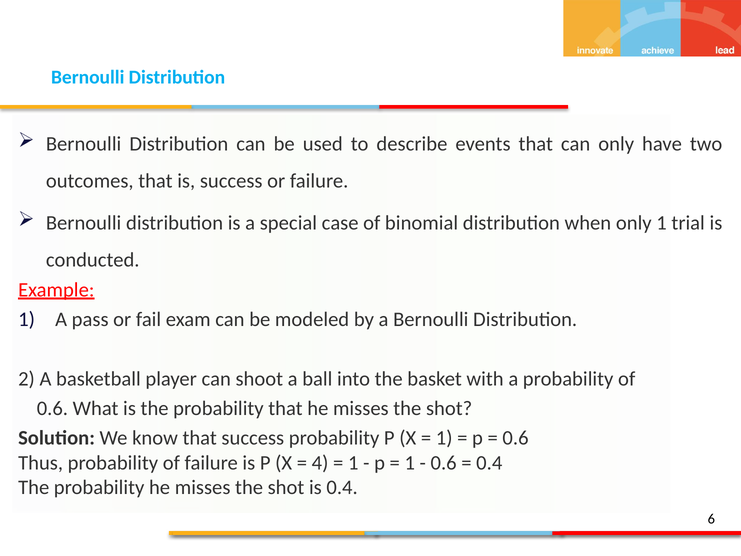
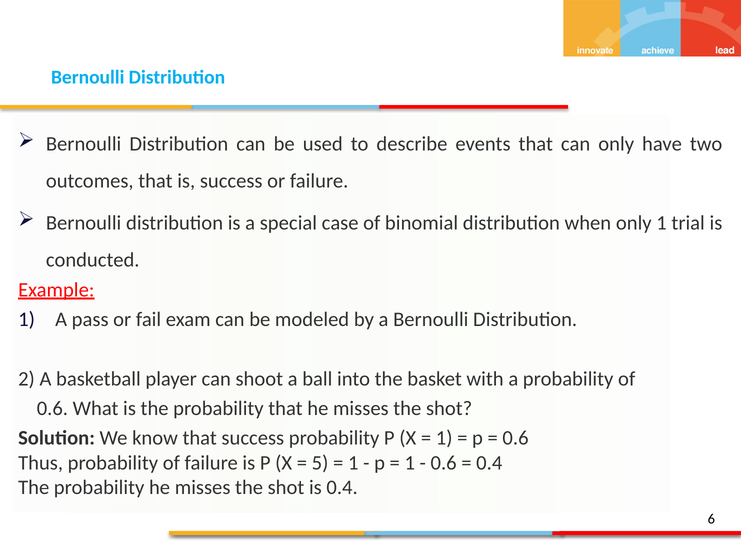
4: 4 -> 5 (320, 463)
